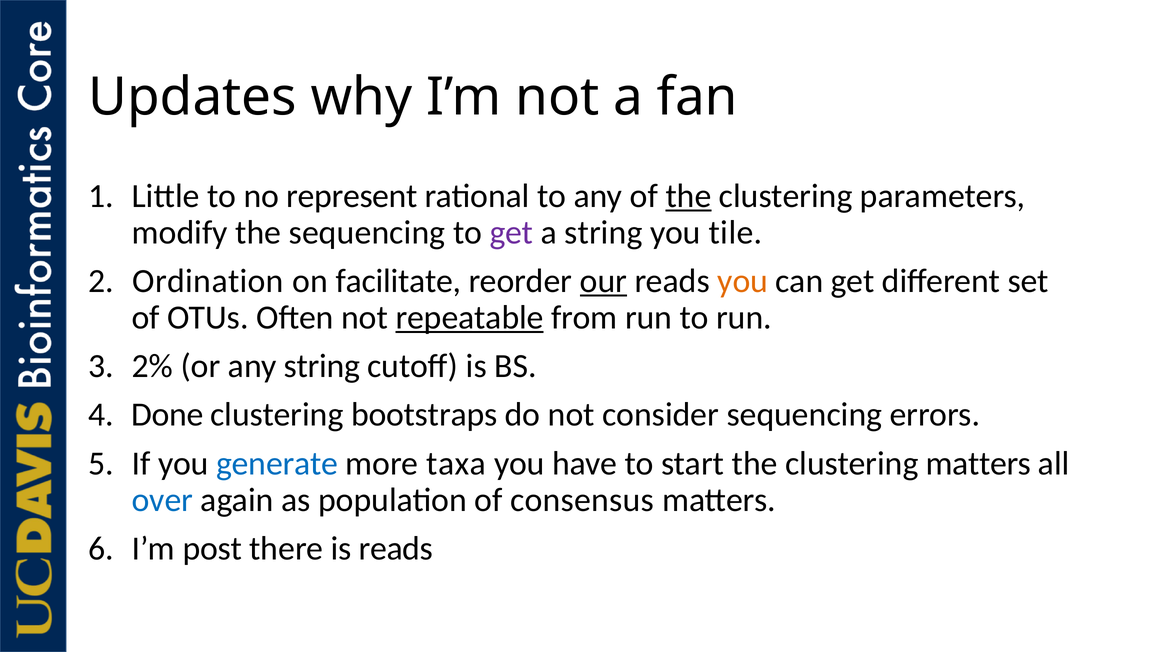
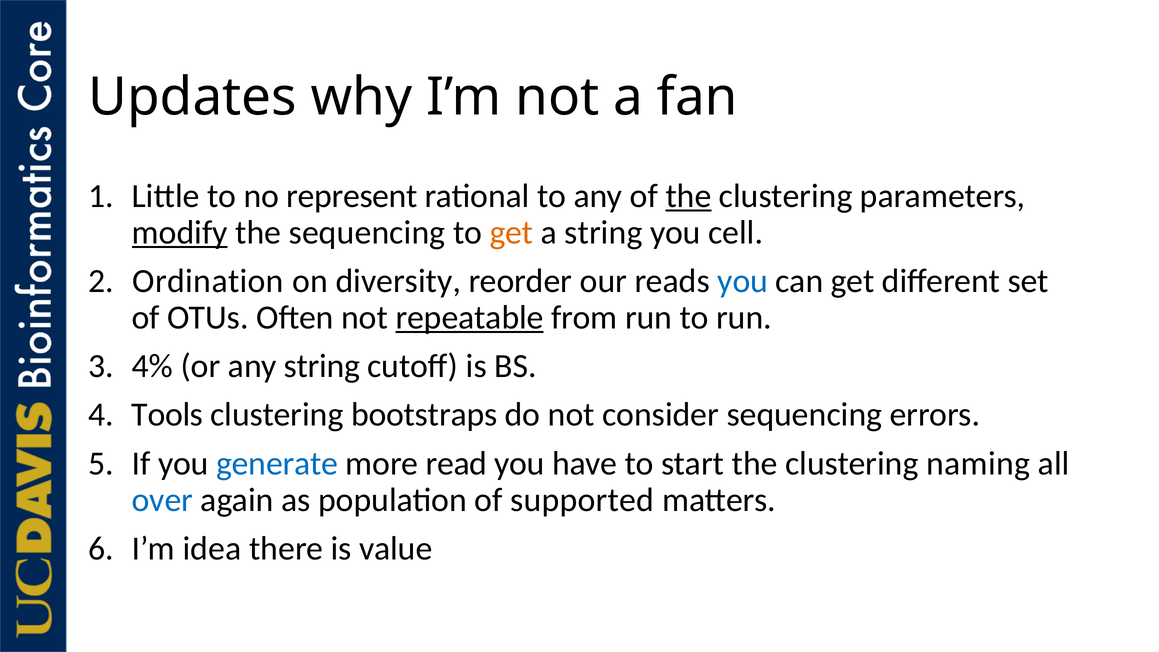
modify underline: none -> present (180, 232)
get colour: purple -> orange (511, 232)
tile: tile -> cell (736, 232)
facilitate: facilitate -> diversity (398, 281)
our underline: present -> none (603, 281)
you colour: orange -> blue (743, 281)
2%: 2% -> 4% (152, 366)
Done: Done -> Tools (167, 415)
taxa: taxa -> read (456, 463)
clustering matters: matters -> naming (978, 463)
consensus: consensus -> supported (582, 500)
post: post -> idea (212, 548)
is reads: reads -> value (396, 548)
